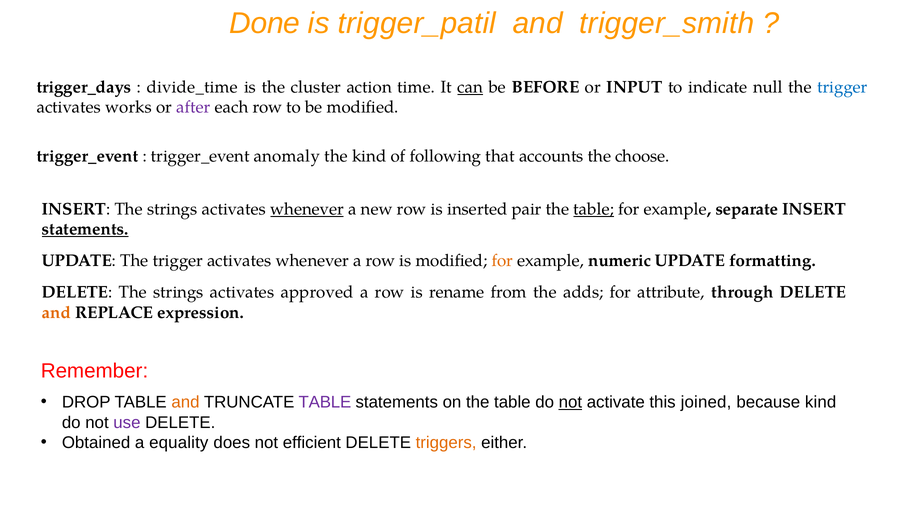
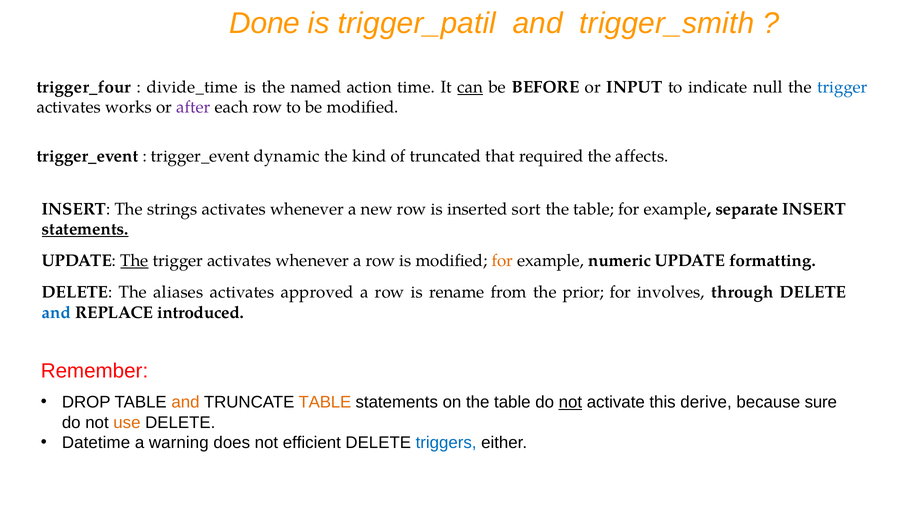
trigger_days: trigger_days -> trigger_four (84, 87)
cluster: cluster -> named (316, 87)
anomaly: anomaly -> dynamic (287, 156)
following: following -> truncated (445, 156)
accounts: accounts -> required (551, 156)
choose: choose -> affects (642, 156)
whenever underline: present -> none (307, 209)
pair: pair -> sort (526, 209)
table underline: present -> none (594, 209)
The underline: none -> present (134, 261)
DELETE The strings: strings -> aliases (178, 292)
adds: adds -> prior (583, 292)
attribute: attribute -> involves (671, 292)
and colour: orange -> blue (56, 312)
expression: expression -> introduced (201, 312)
TABLE colour: purple -> orange (325, 402)
joined: joined -> derive (706, 402)
because kind: kind -> sure (821, 402)
use colour: purple -> orange (127, 422)
Obtained: Obtained -> Datetime (96, 442)
equality: equality -> warning (179, 442)
triggers colour: orange -> blue (446, 442)
